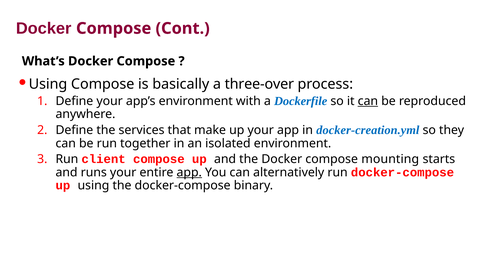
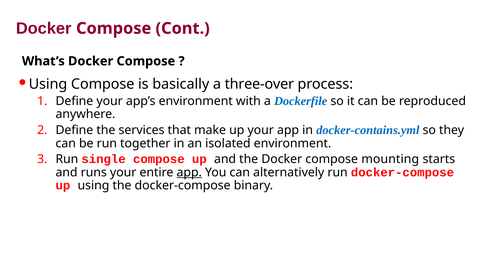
can underline: present -> none (368, 101)
docker-creation.yml: docker-creation.yml -> docker-contains.yml (368, 130)
client: client -> single (104, 159)
